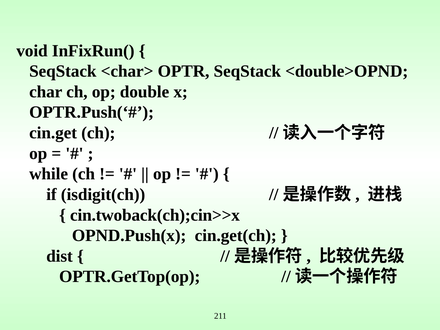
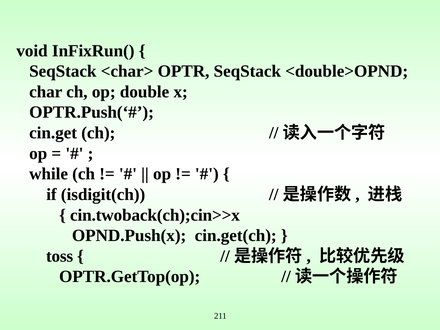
dist: dist -> toss (60, 256)
